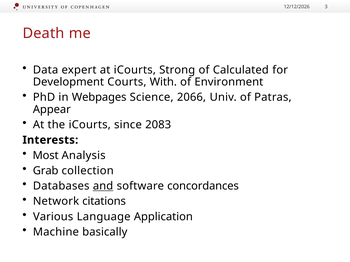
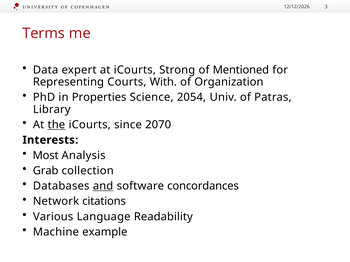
Death: Death -> Terms (44, 33)
Calculated: Calculated -> Mentioned (241, 70)
Development: Development -> Representing (68, 82)
Environment: Environment -> Organization (229, 82)
Webpages: Webpages -> Properties (99, 97)
2066: 2066 -> 2054 (191, 97)
Appear: Appear -> Library (52, 110)
the underline: none -> present (56, 125)
2083: 2083 -> 2070 (158, 125)
Application: Application -> Readability (163, 217)
basically: basically -> example (105, 232)
